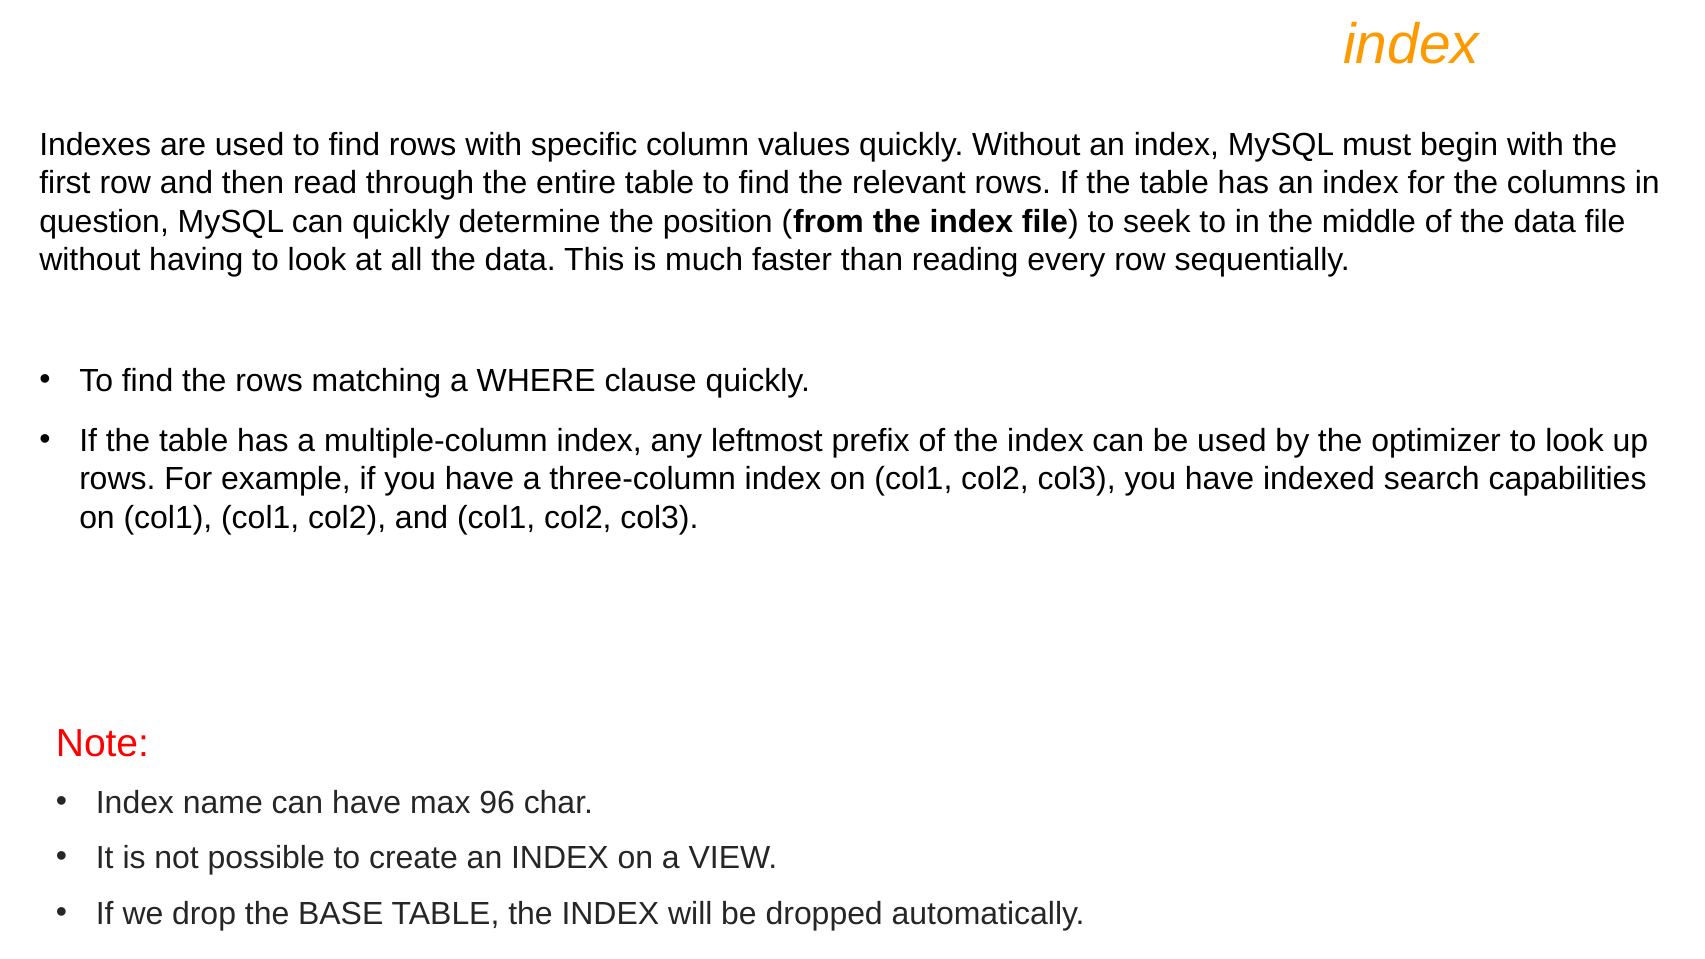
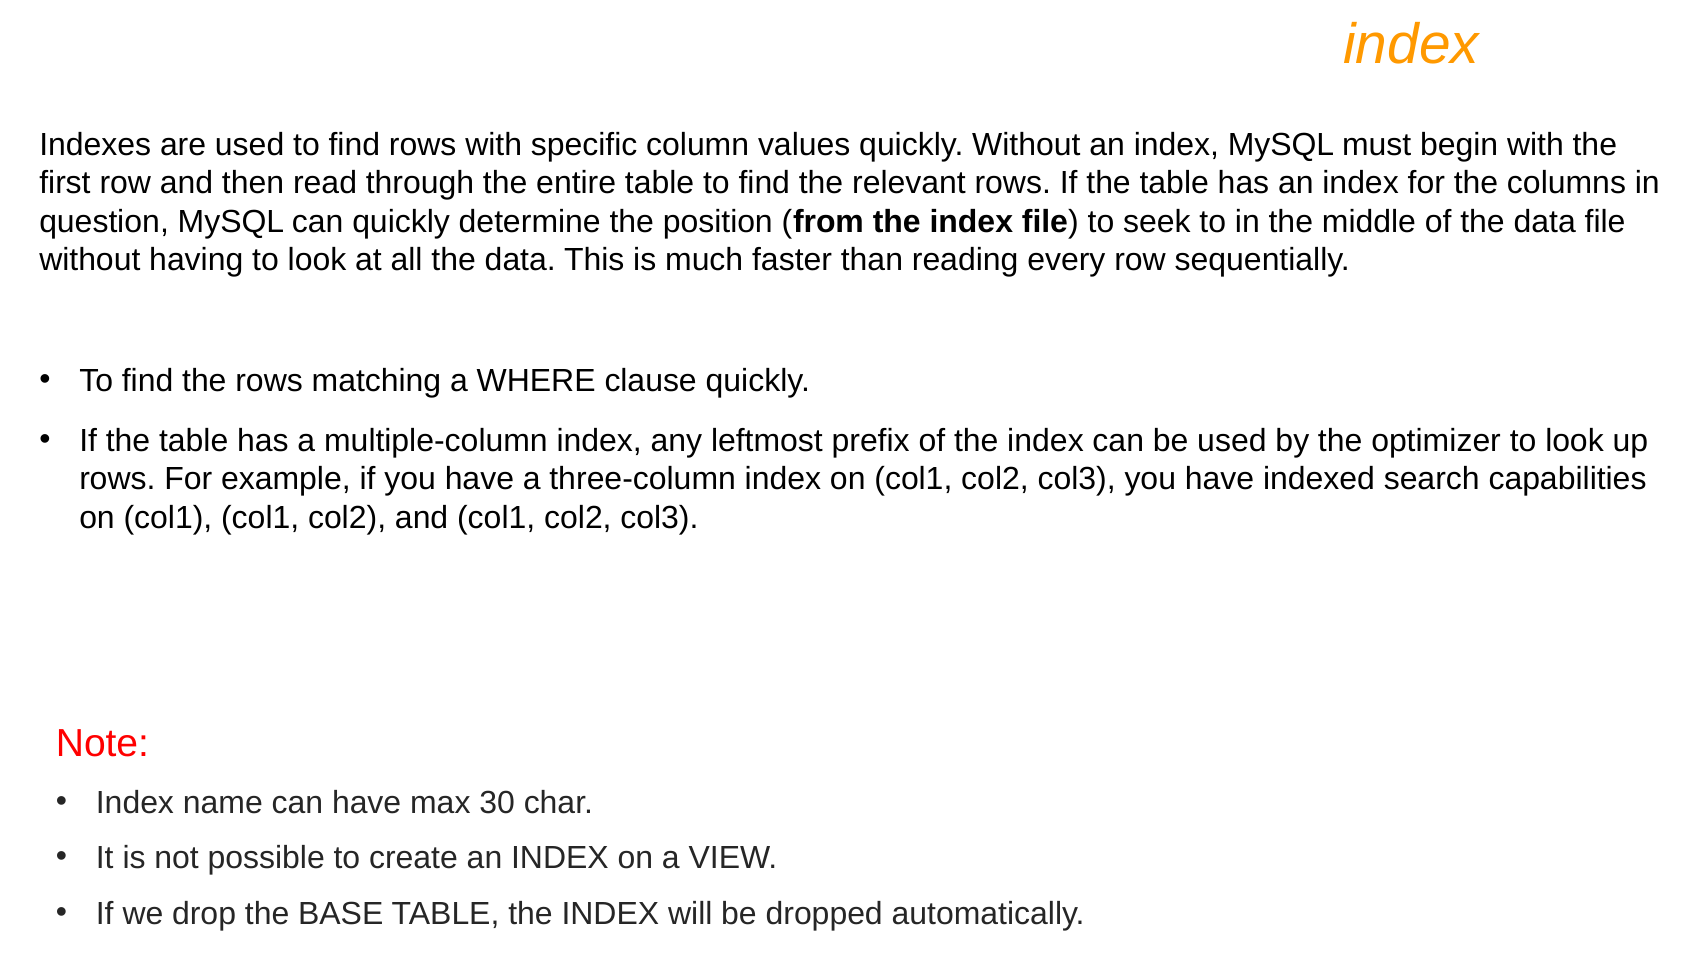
96: 96 -> 30 (497, 803)
